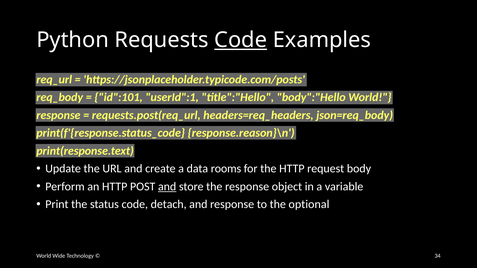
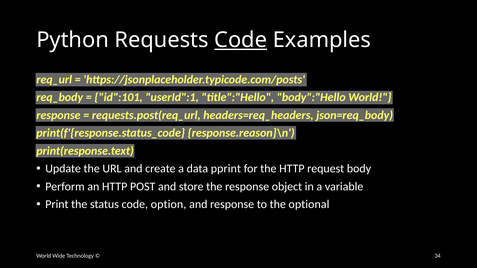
rooms: rooms -> pprint (226, 169)
and underline: present -> none (167, 187)
detach: detach -> option (169, 204)
